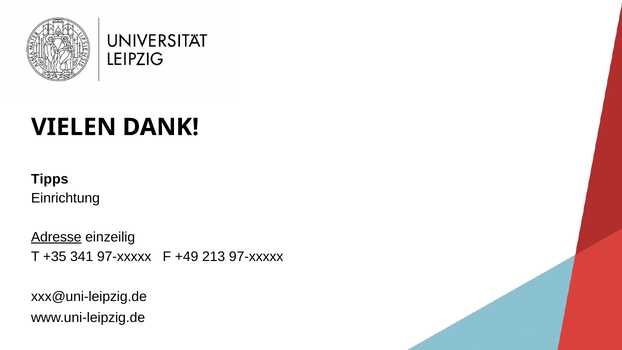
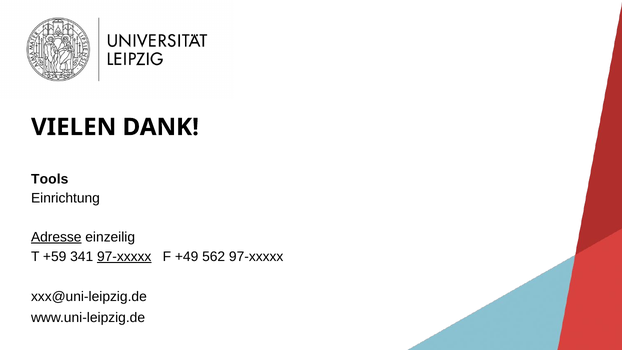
Tipps: Tipps -> Tools (50, 179)
+35: +35 -> +59 (55, 256)
97-xxxxx underline: none -> present (124, 256)
213: 213 -> 562 (214, 256)
